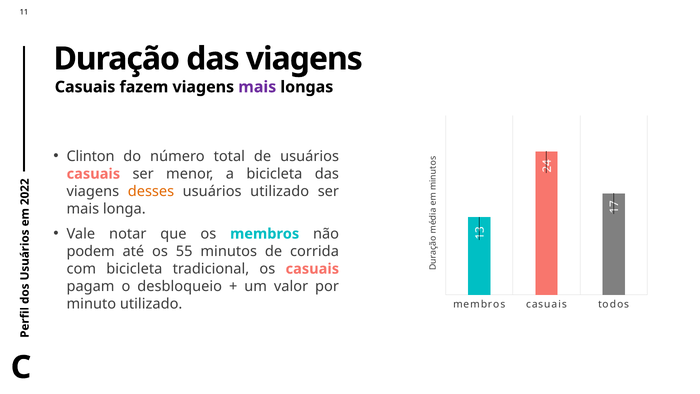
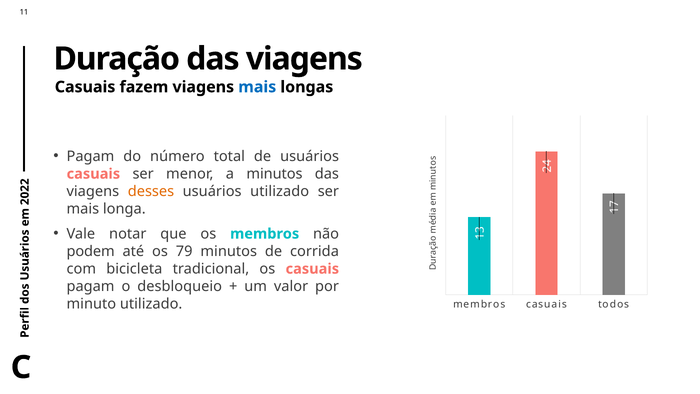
mais colour: purple -> blue (257, 87)
Clinton: Clinton -> Pagam (90, 156)
a bicicleta: bicicleta -> minutos (274, 174)
55: 55 -> 79 (184, 251)
